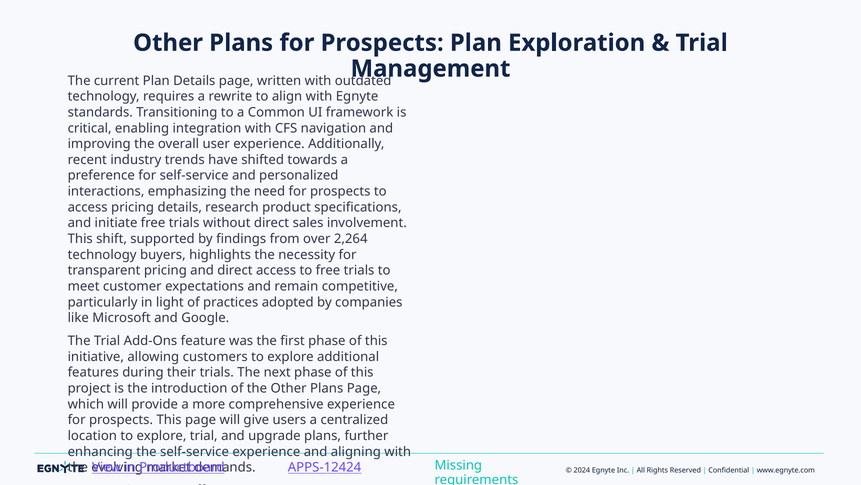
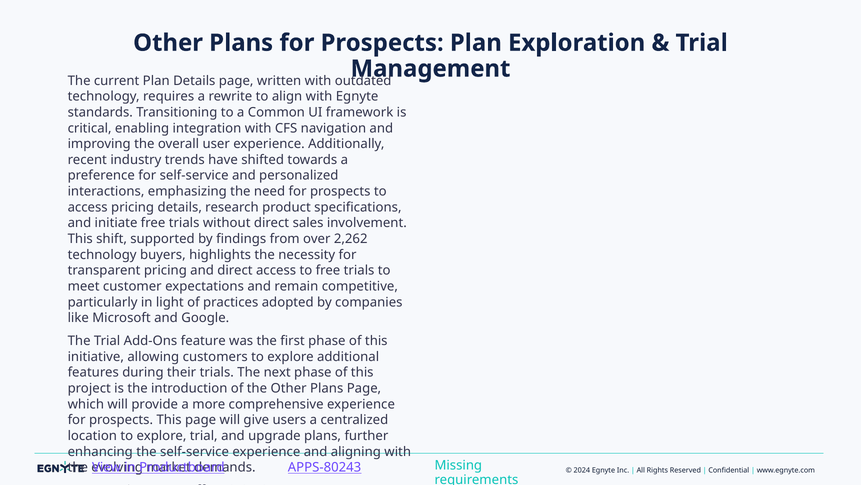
2,264: 2,264 -> 2,262 (351, 239)
APPS-12424: APPS-12424 -> APPS-80243 (325, 467)
